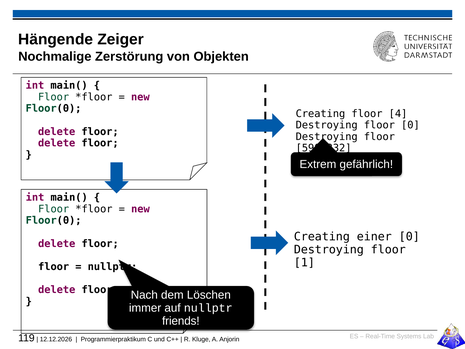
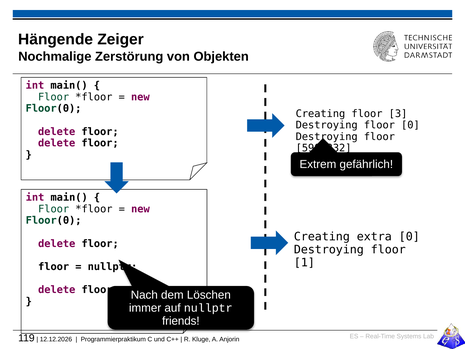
4: 4 -> 3 (398, 114)
einer: einer -> extra (374, 237)
